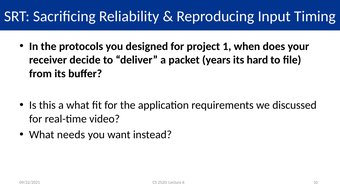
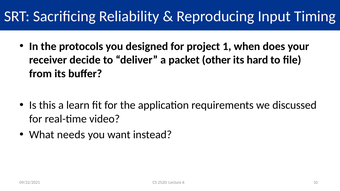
years: years -> other (216, 60)
a what: what -> learn (78, 105)
